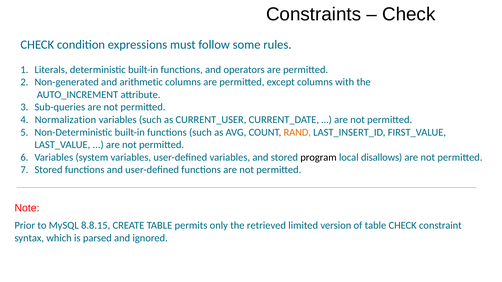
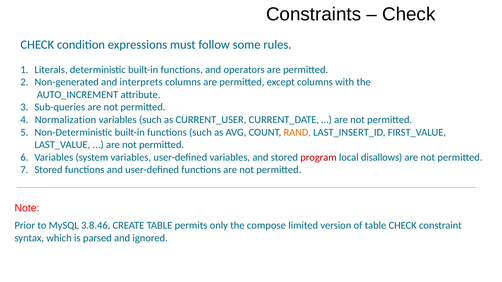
arithmetic: arithmetic -> interprets (141, 82)
program colour: black -> red (318, 158)
8.8.15: 8.8.15 -> 3.8.46 (96, 226)
retrieved: retrieved -> compose (266, 226)
